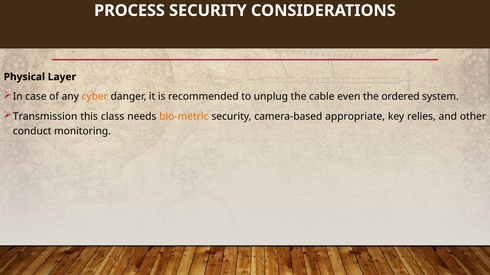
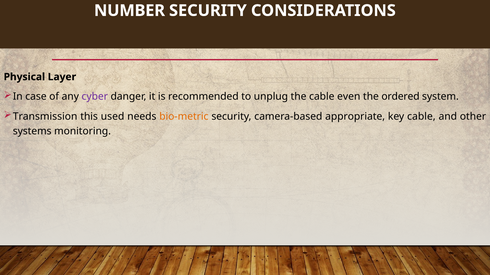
PROCESS: PROCESS -> NUMBER (129, 11)
cyber colour: orange -> purple (95, 97)
class: class -> used (113, 117)
key relies: relies -> cable (421, 117)
conduct: conduct -> systems (32, 131)
